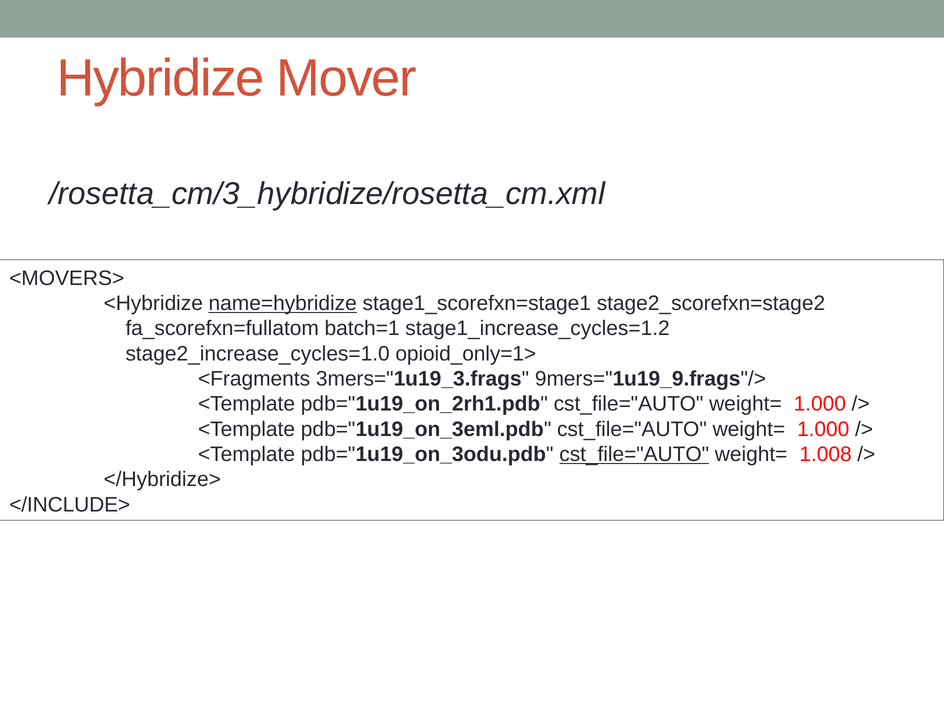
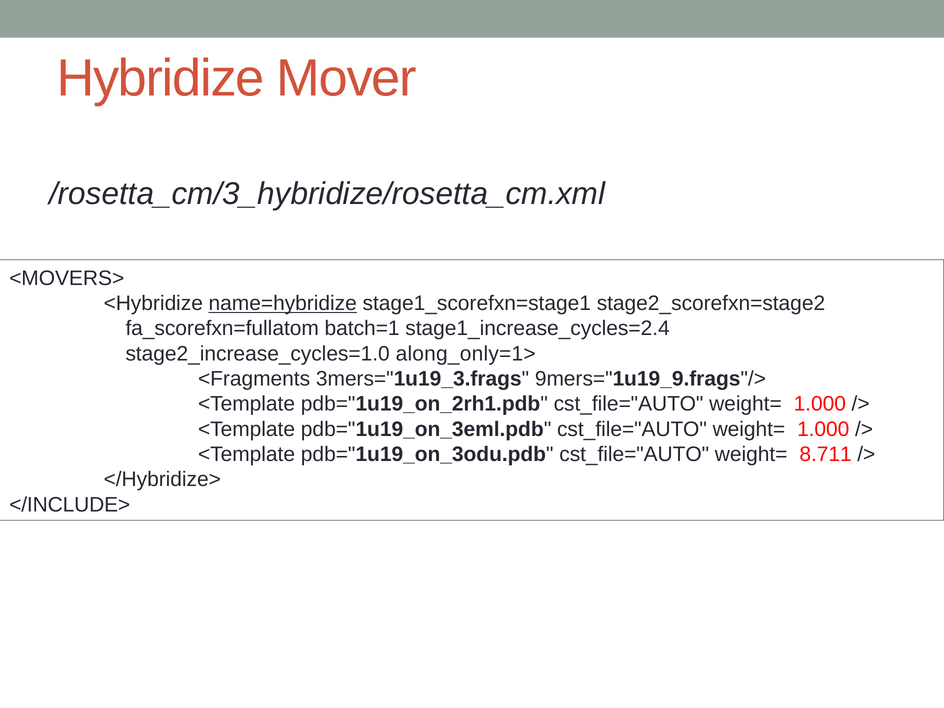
stage1_increase_cycles=1.2: stage1_increase_cycles=1.2 -> stage1_increase_cycles=2.4 (538, 329)
opioid_only=1>: opioid_only=1> -> along_only=1> (466, 354)
cst_file="AUTO underline: present -> none (634, 454)
1.008: 1.008 -> 8.711 (826, 454)
